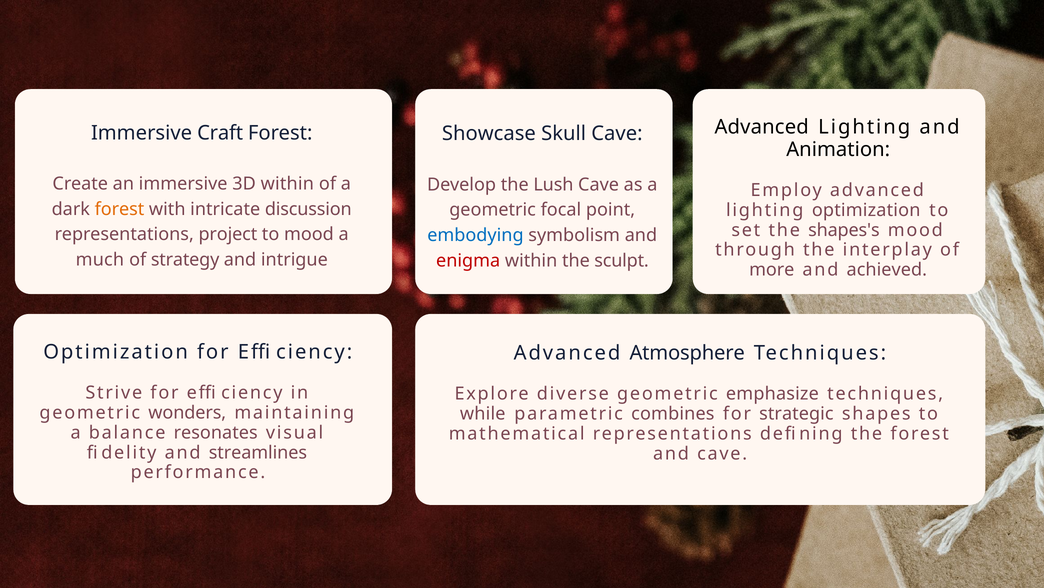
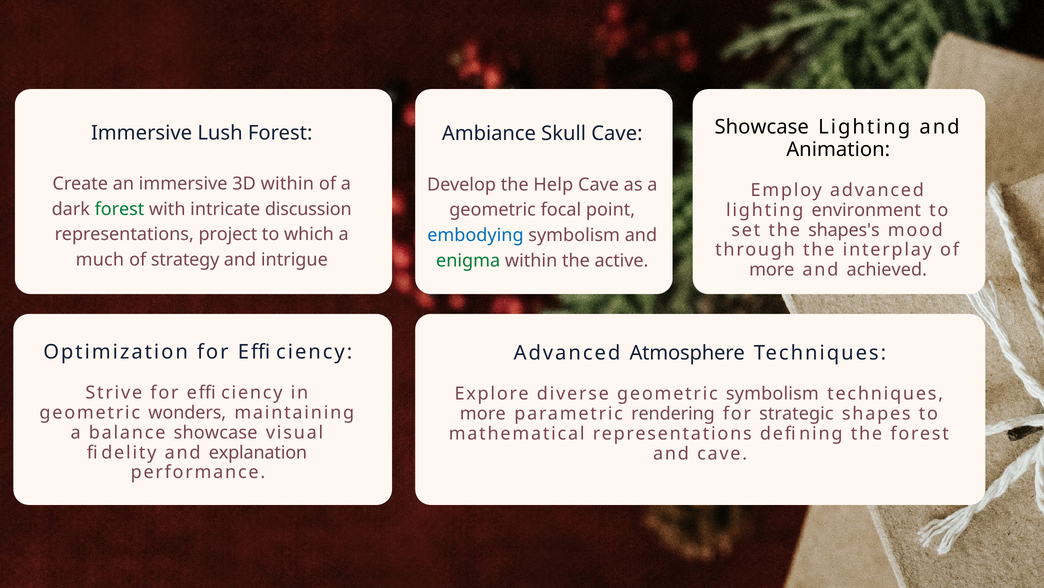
Advanced: Advanced -> Showcase (762, 127)
Craft: Craft -> Lush (220, 133)
Showcase: Showcase -> Ambiance (489, 134)
Lush: Lush -> Help (553, 184)
forest colour: orange -> green (119, 209)
lighting optimization: optimization -> environment (866, 210)
to mood: mood -> which (309, 234)
enigma colour: red -> green (468, 260)
sculpt: sculpt -> active (621, 260)
geometric emphasize: emphasize -> symbolism (772, 394)
while: while -> more (483, 413)
combines: combines -> rendering (673, 413)
balance resonates: resonates -> showcase (216, 432)
streamlines: streamlines -> explanation (258, 452)
